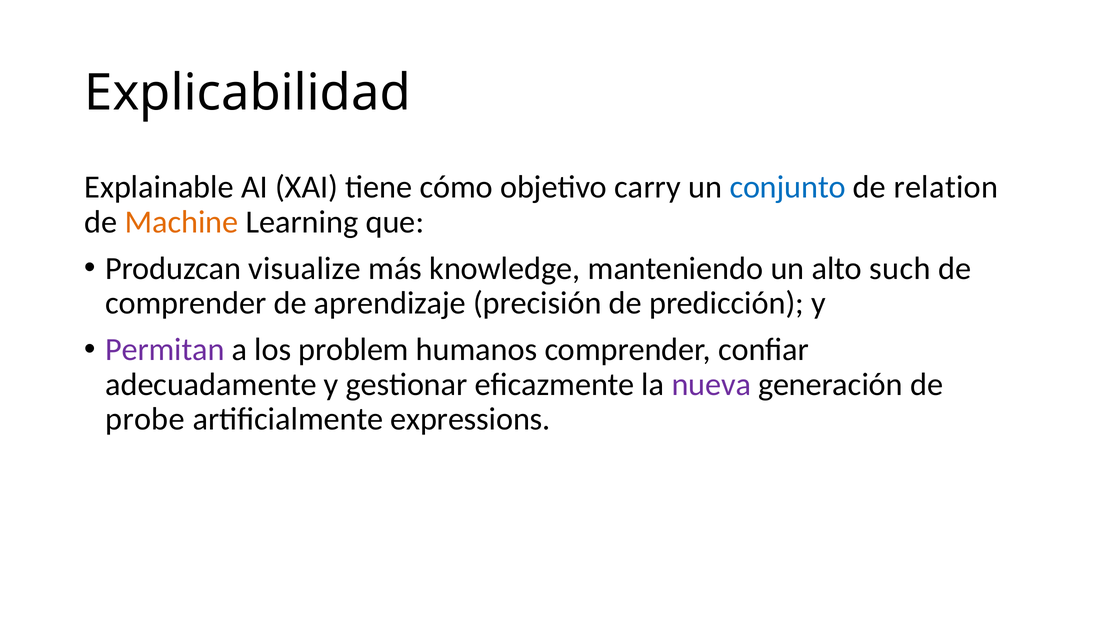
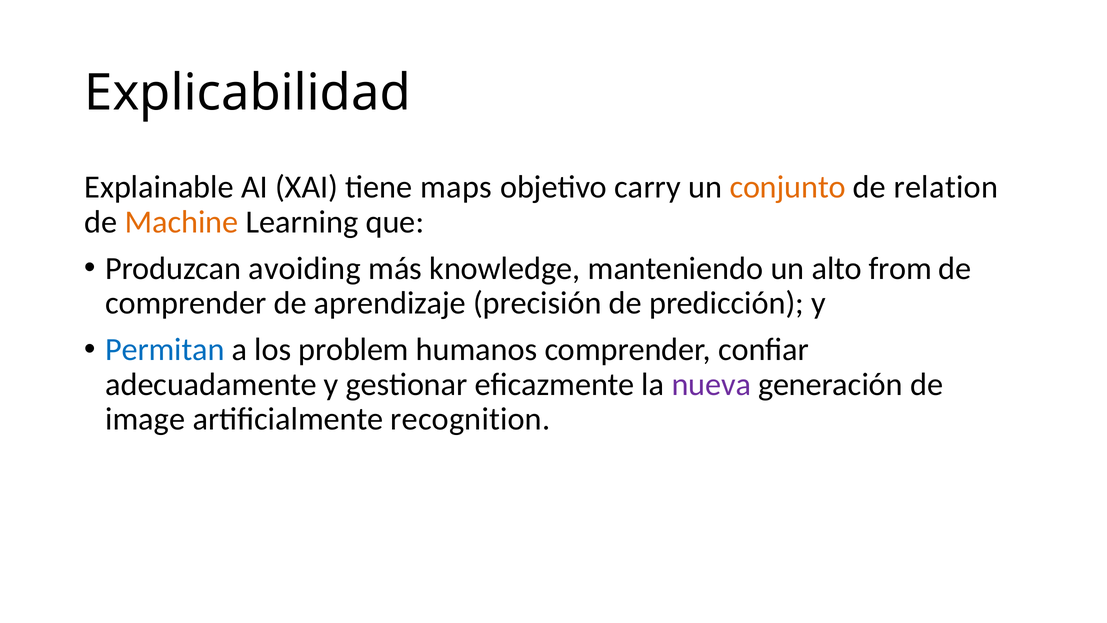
cómo: cómo -> maps (456, 187)
conjunto colour: blue -> orange (788, 187)
visualize: visualize -> avoiding (305, 268)
such: such -> from (900, 268)
Permitan colour: purple -> blue (165, 349)
probe: probe -> image (145, 419)
expressions: expressions -> recognition (470, 419)
